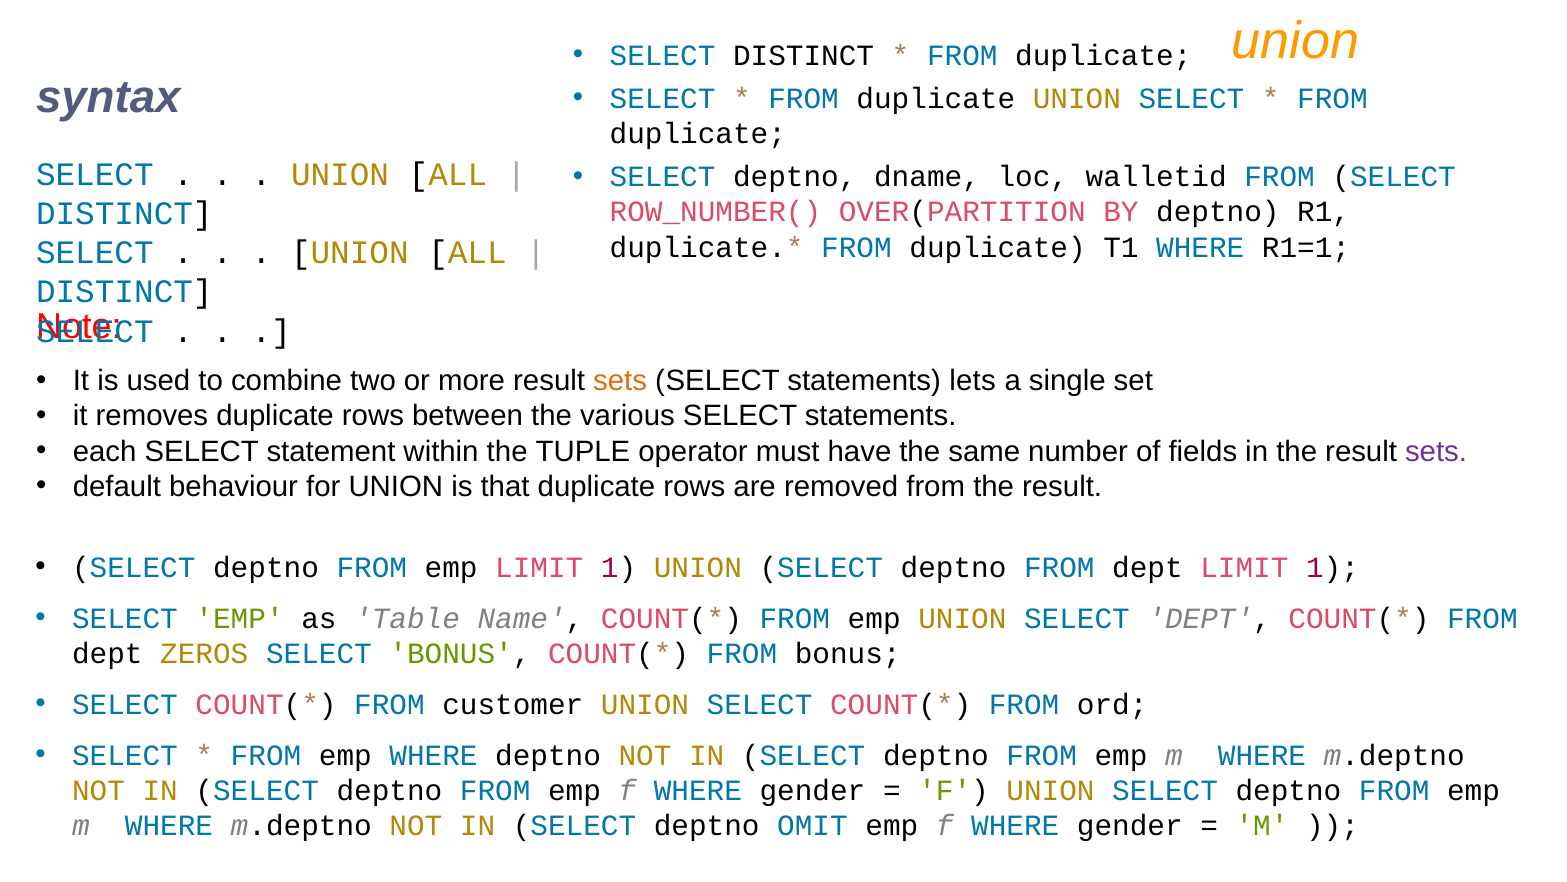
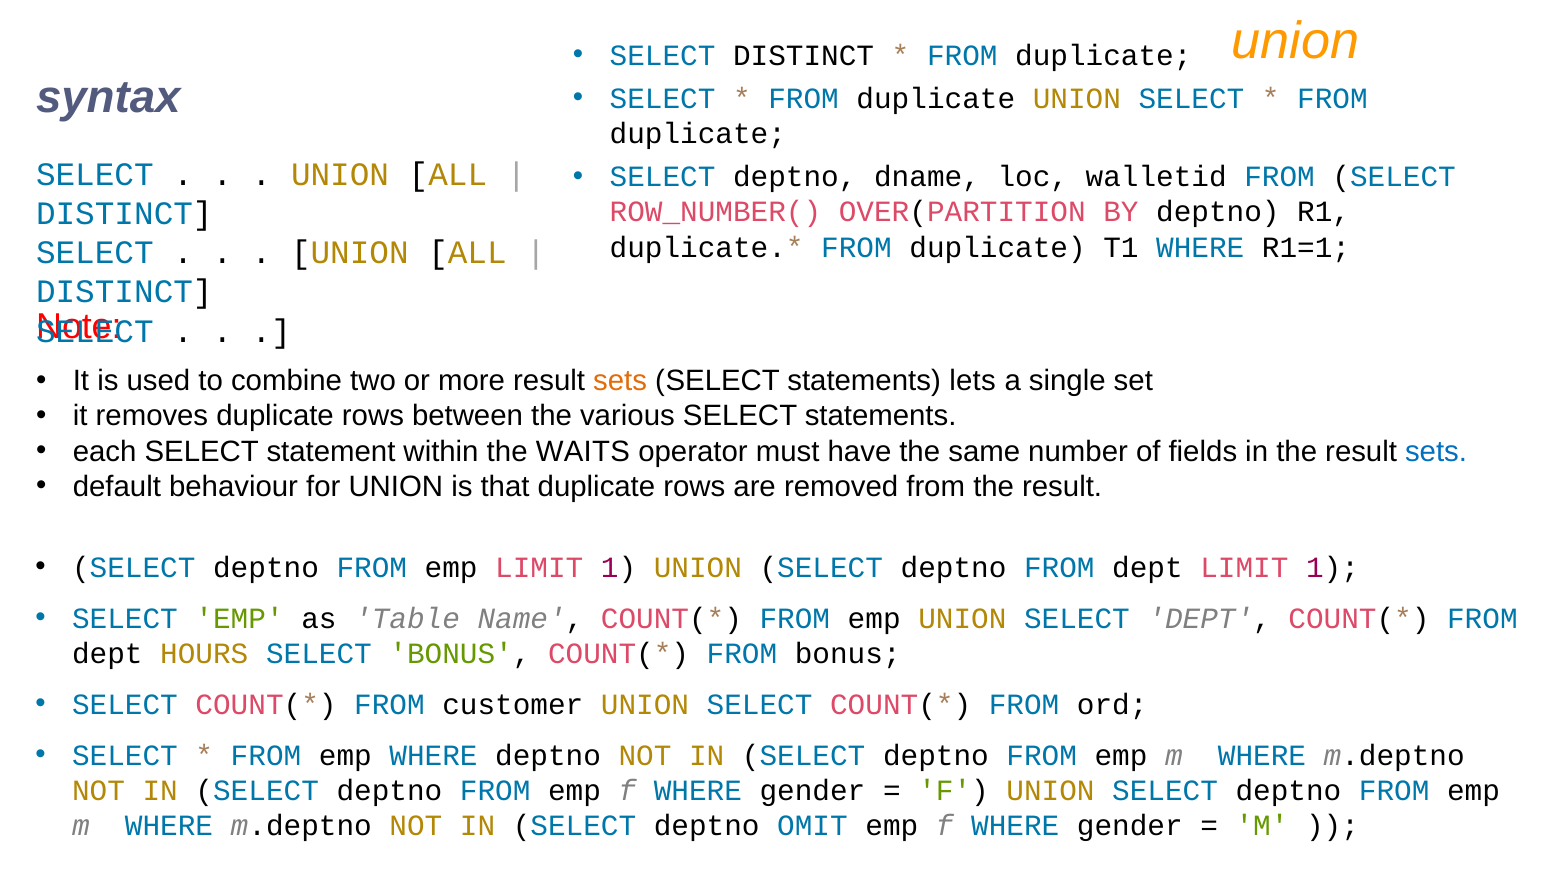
TUPLE: TUPLE -> WAITS (583, 451)
sets colour: purple -> blue (1436, 451)
ZEROS: ZEROS -> HOURS (204, 653)
